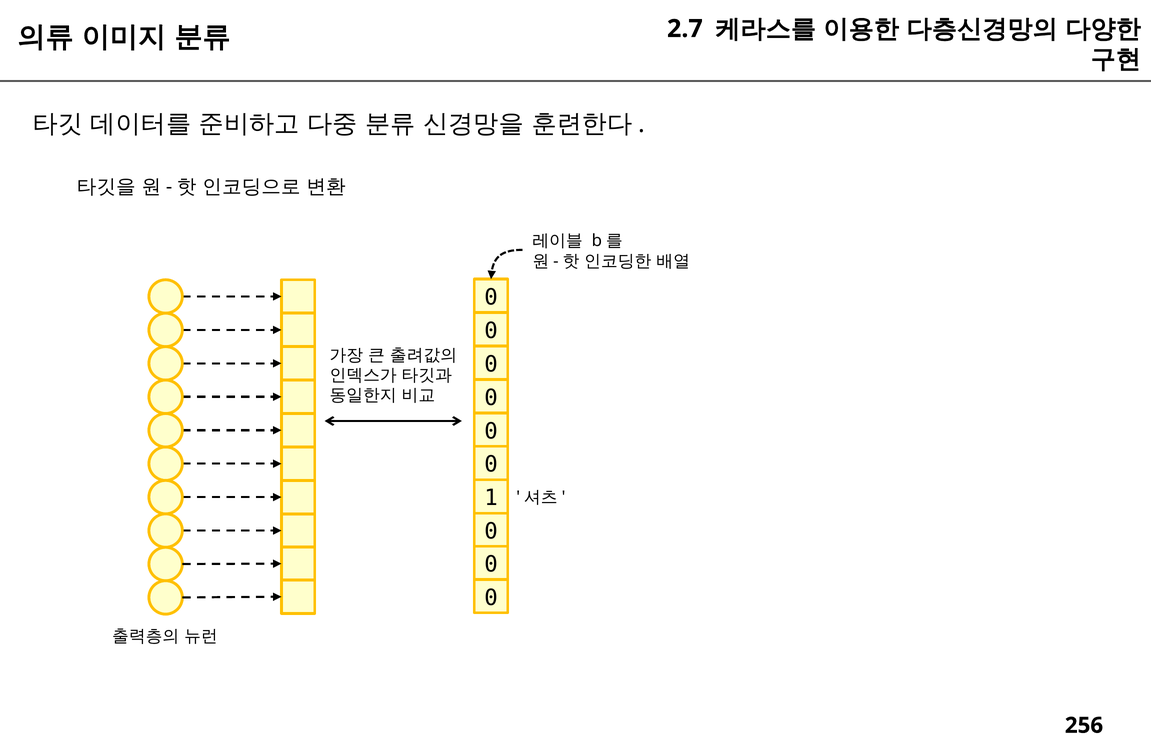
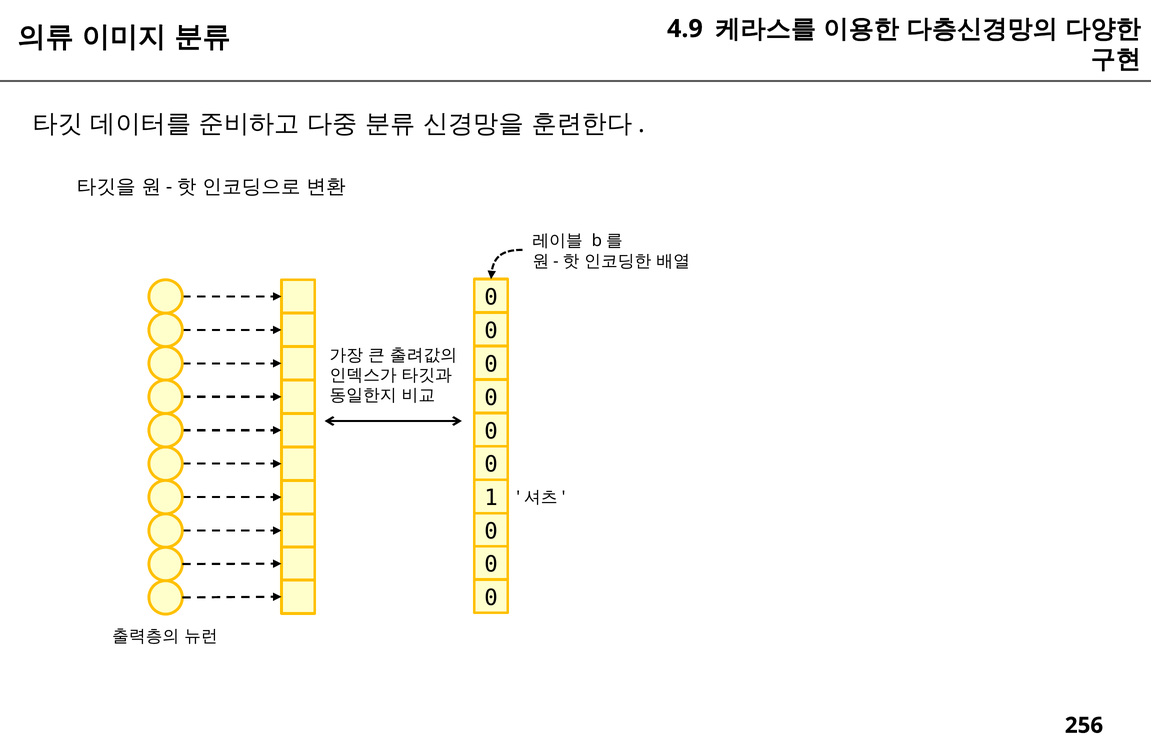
2.7: 2.7 -> 4.9 (685, 29)
